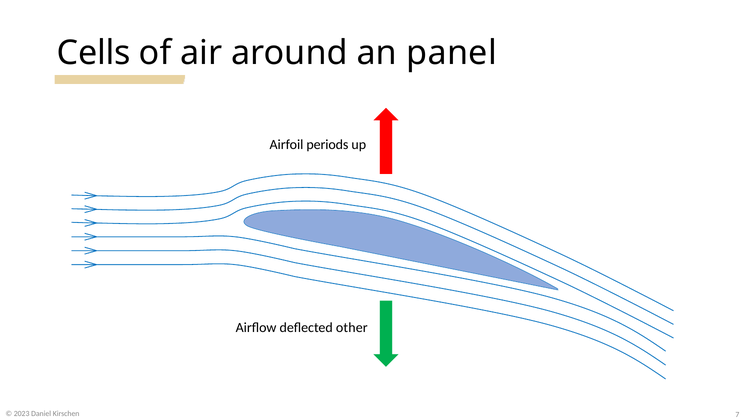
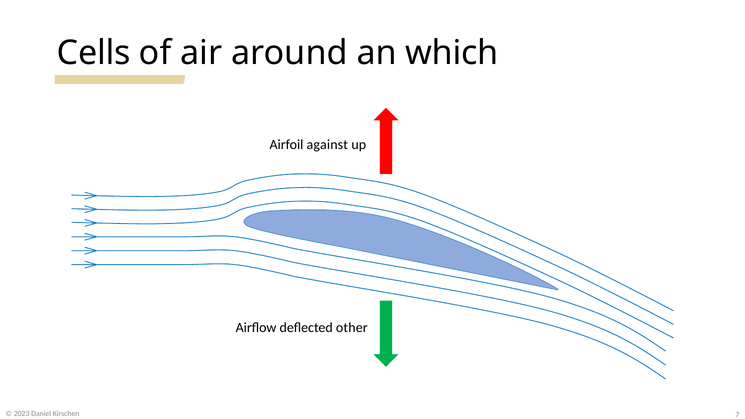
panel: panel -> which (452, 53)
periods: periods -> against (327, 145)
